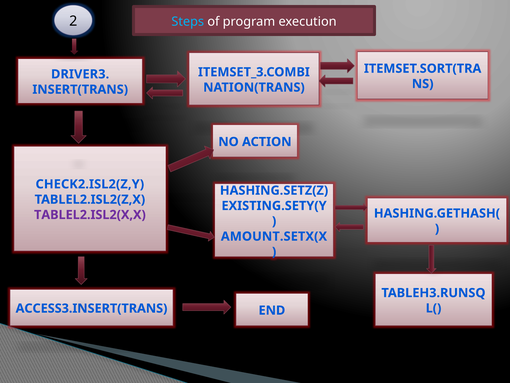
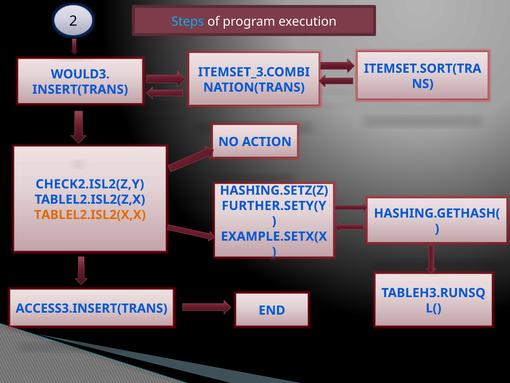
DRIVER3: DRIVER3 -> WOULD3 (80, 74)
EXISTING.SETY(Y: EXISTING.SETY(Y -> FURTHER.SETY(Y (274, 206)
TABLEL2.ISL2(X,X colour: purple -> orange (90, 215)
AMOUNT.SETX(X: AMOUNT.SETX(X -> EXAMPLE.SETX(X (274, 236)
